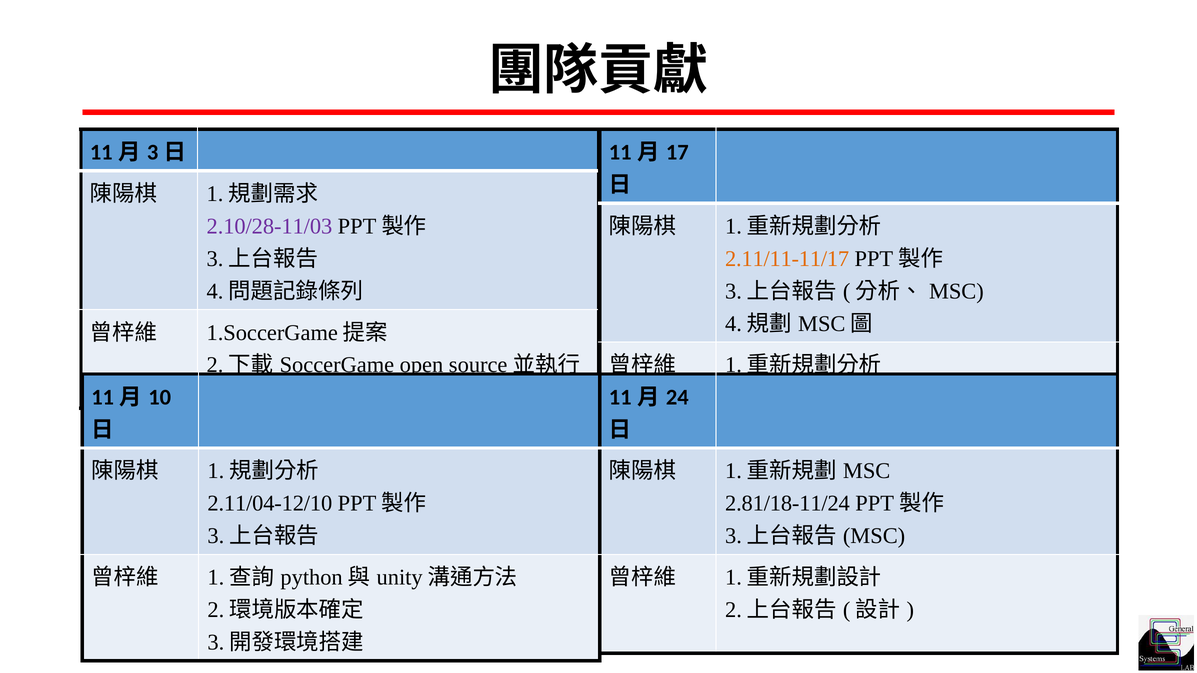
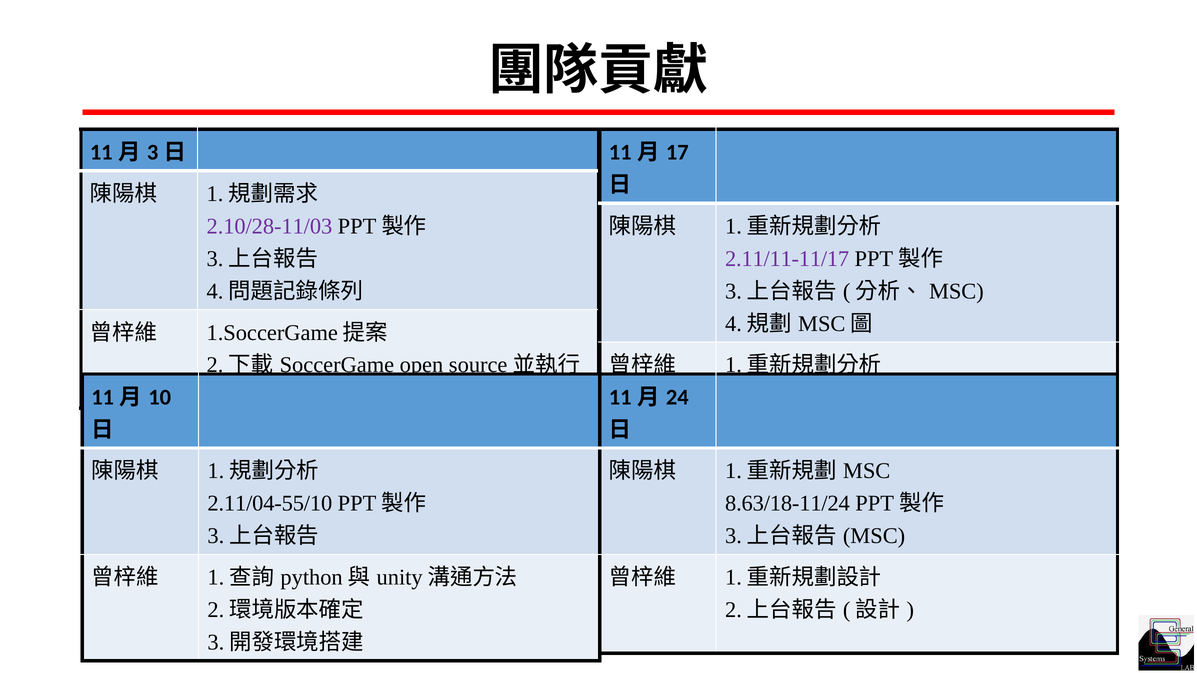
2.11/11-11/17 colour: orange -> purple (787, 259)
2.11/04-12/10: 2.11/04-12/10 -> 2.11/04-55/10 (270, 504)
2.81/18-11/24: 2.81/18-11/24 -> 8.63/18-11/24 (787, 504)
